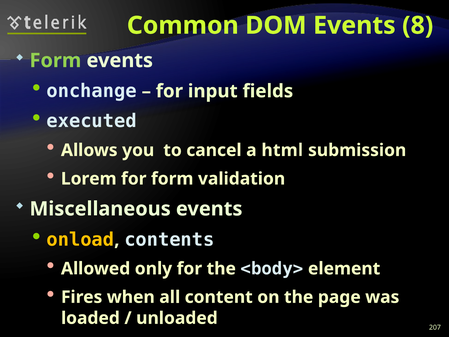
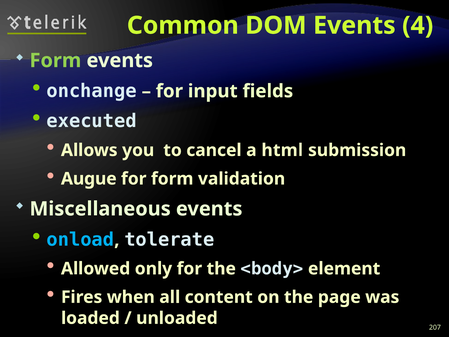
8: 8 -> 4 (418, 25)
Lorem: Lorem -> Augue (89, 179)
onload colour: yellow -> light blue (80, 239)
contents: contents -> tolerate (169, 239)
